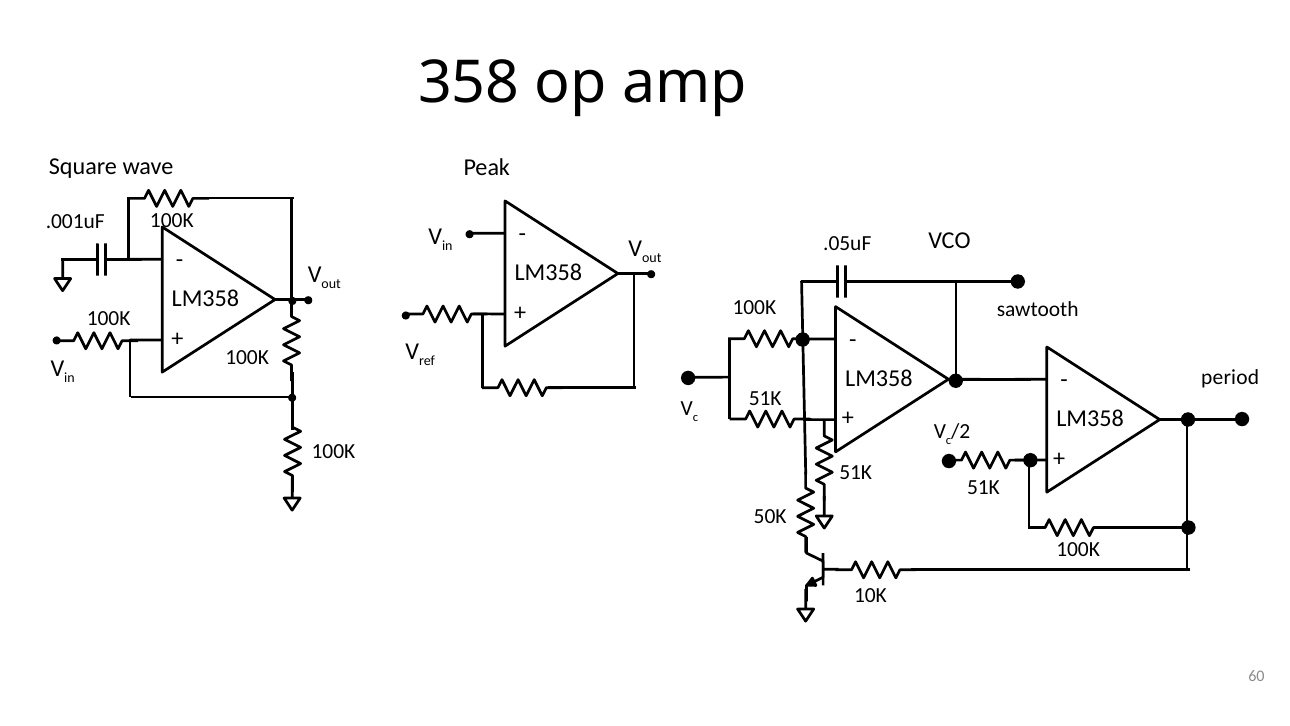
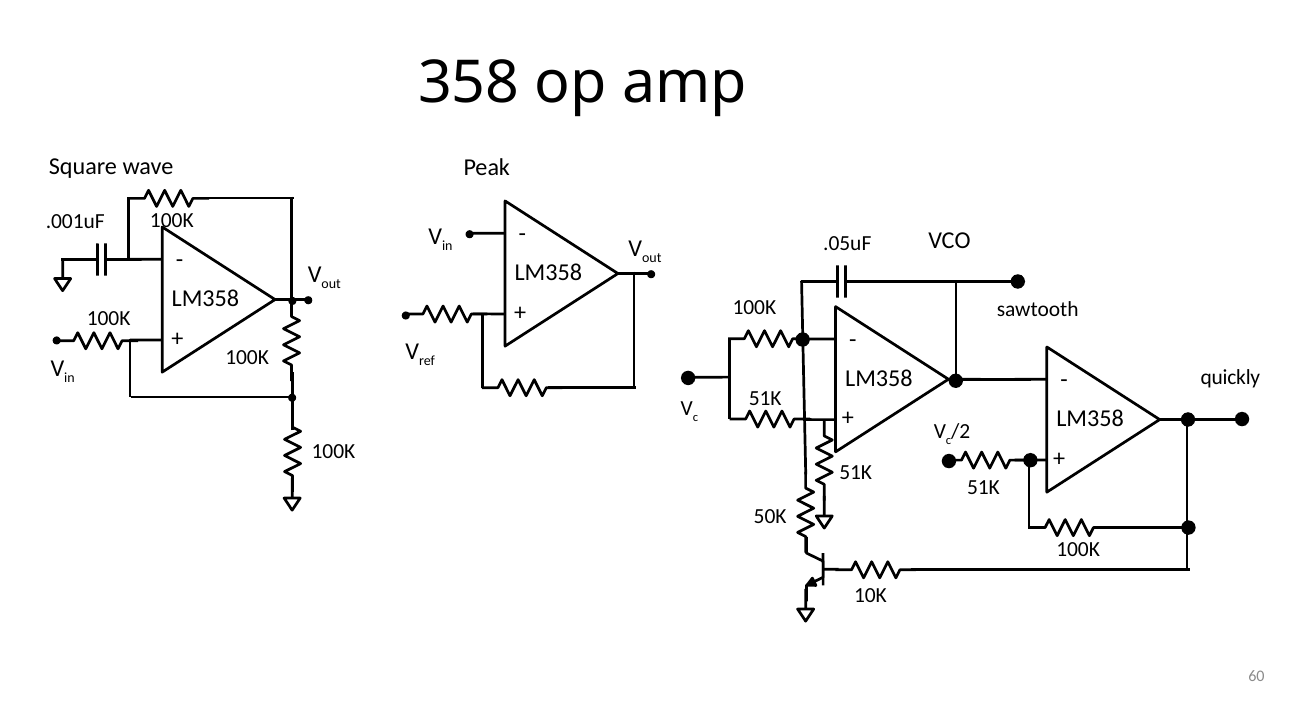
period: period -> quickly (1230, 378)
